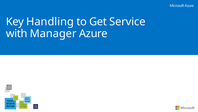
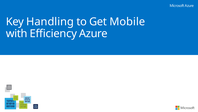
Service: Service -> Mobile (127, 22)
Manager: Manager -> Efficiency (53, 33)
